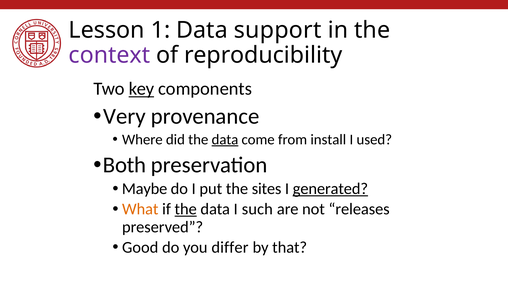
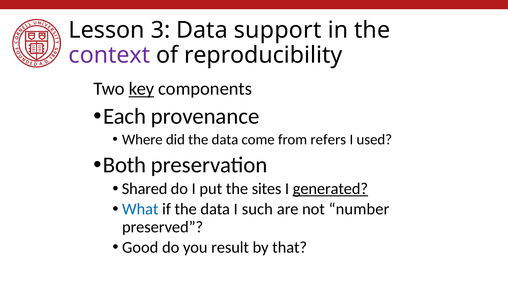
1: 1 -> 3 (160, 30)
Very: Very -> Each (125, 116)
data underline: present -> none (225, 139)
install: install -> refers (328, 139)
Maybe: Maybe -> Shared (145, 189)
What colour: orange -> blue (140, 209)
the underline: present -> none (186, 209)
releases: releases -> number (359, 209)
differ: differ -> result (230, 247)
